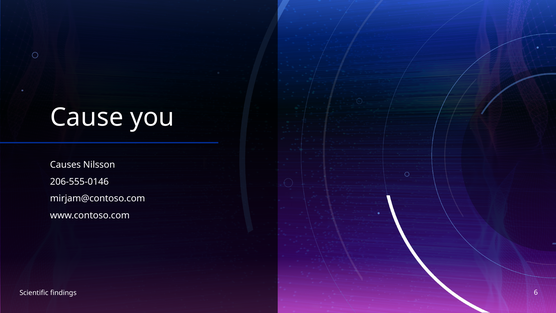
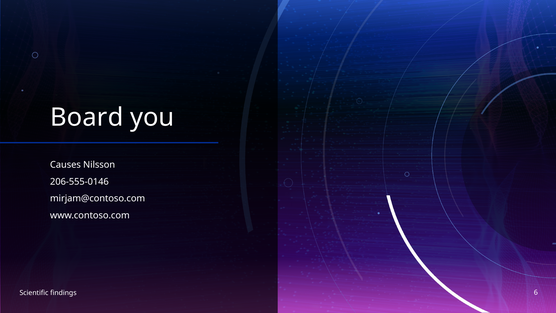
Cause: Cause -> Board (87, 117)
